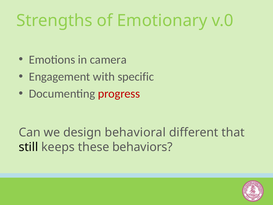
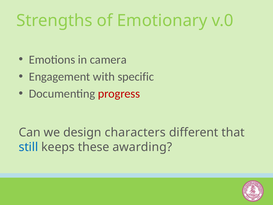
behavioral: behavioral -> characters (135, 132)
still colour: black -> blue (28, 147)
behaviors: behaviors -> awarding (142, 147)
